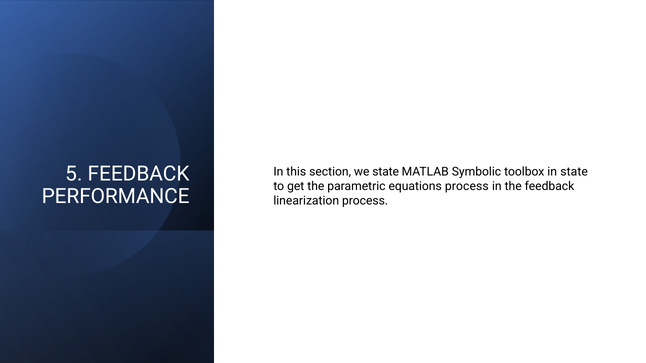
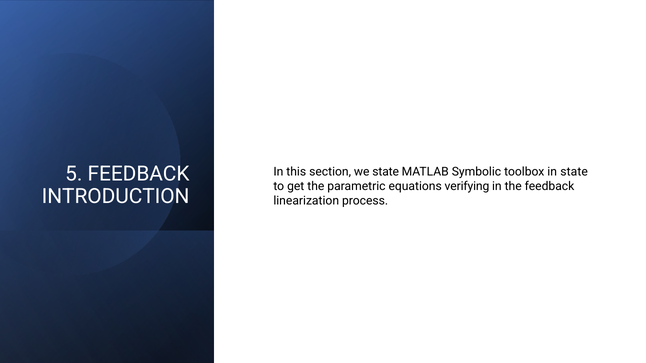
equations process: process -> verifying (467, 187)
PERFORMANCE: PERFORMANCE -> INTRODUCTION (116, 197)
